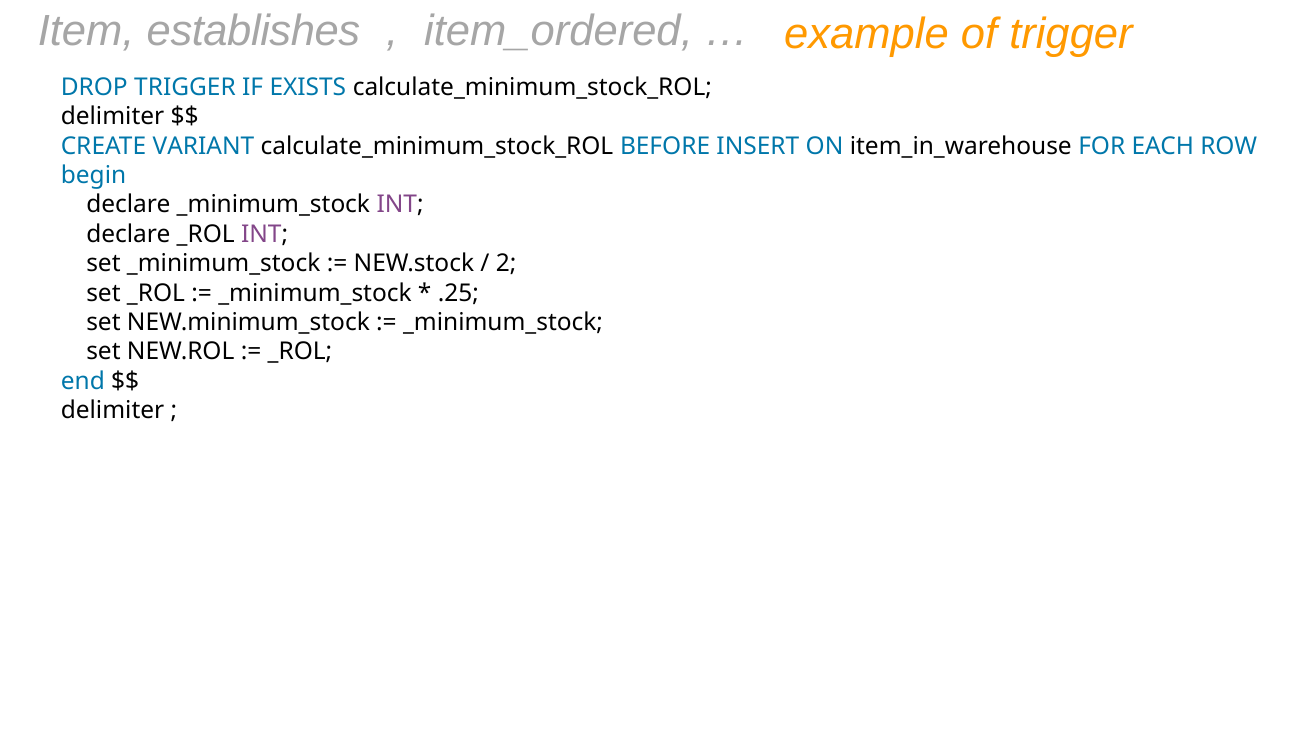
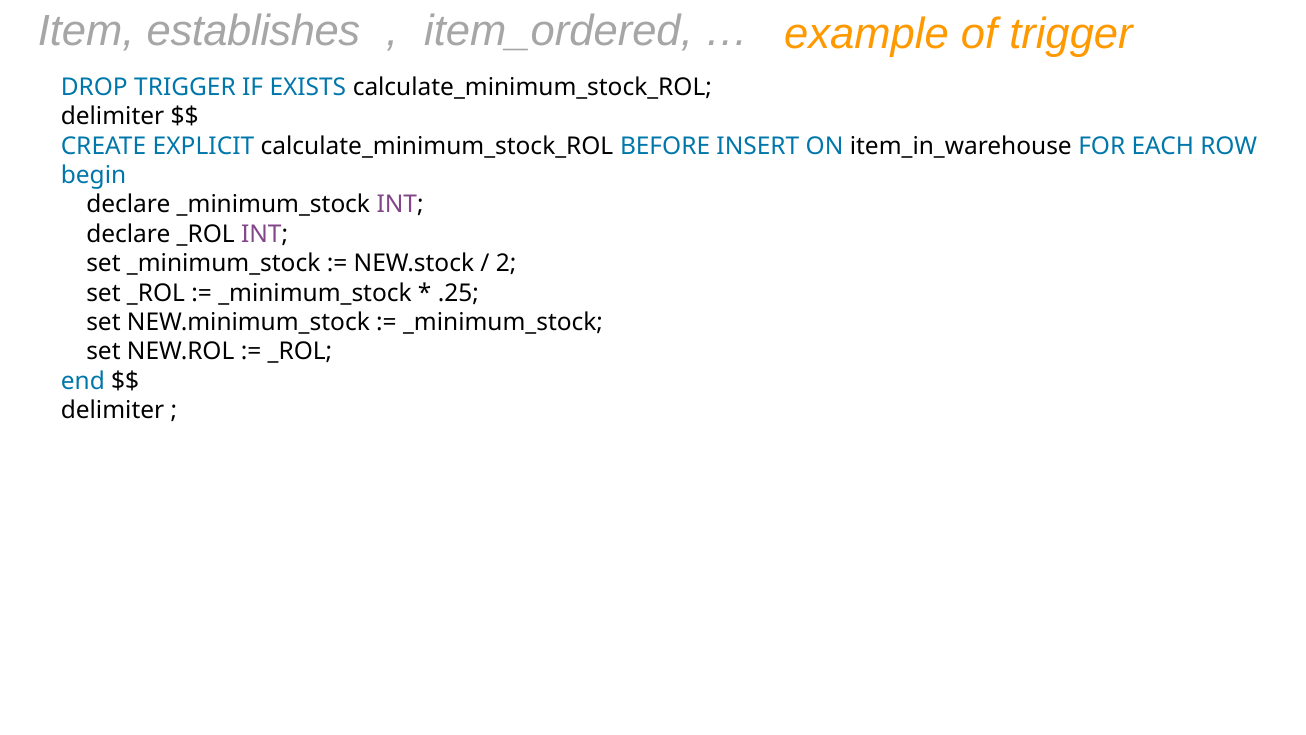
VARIANT: VARIANT -> EXPLICIT (203, 146)
